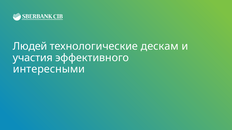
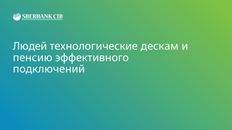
участия: участия -> пенсию (33, 58)
интересными: интересными -> подключений (49, 69)
